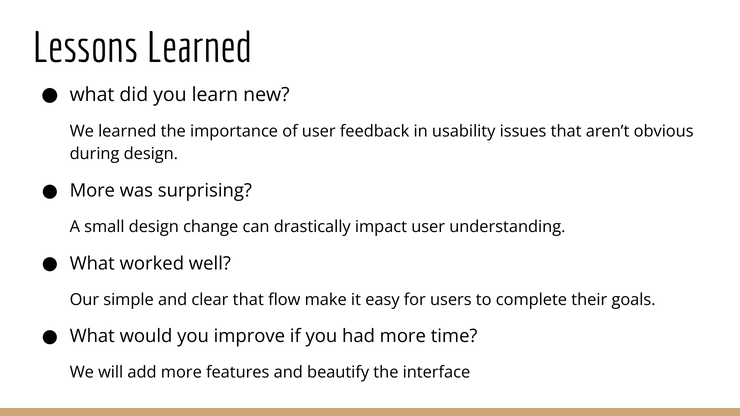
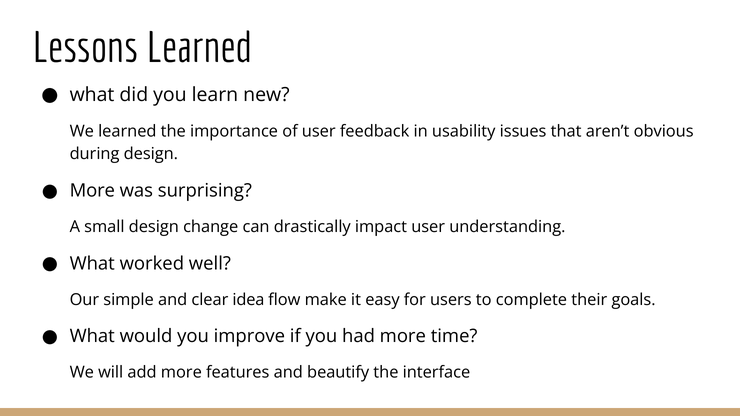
clear that: that -> idea (248, 300)
